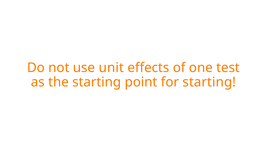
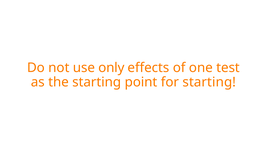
unit: unit -> only (111, 68)
